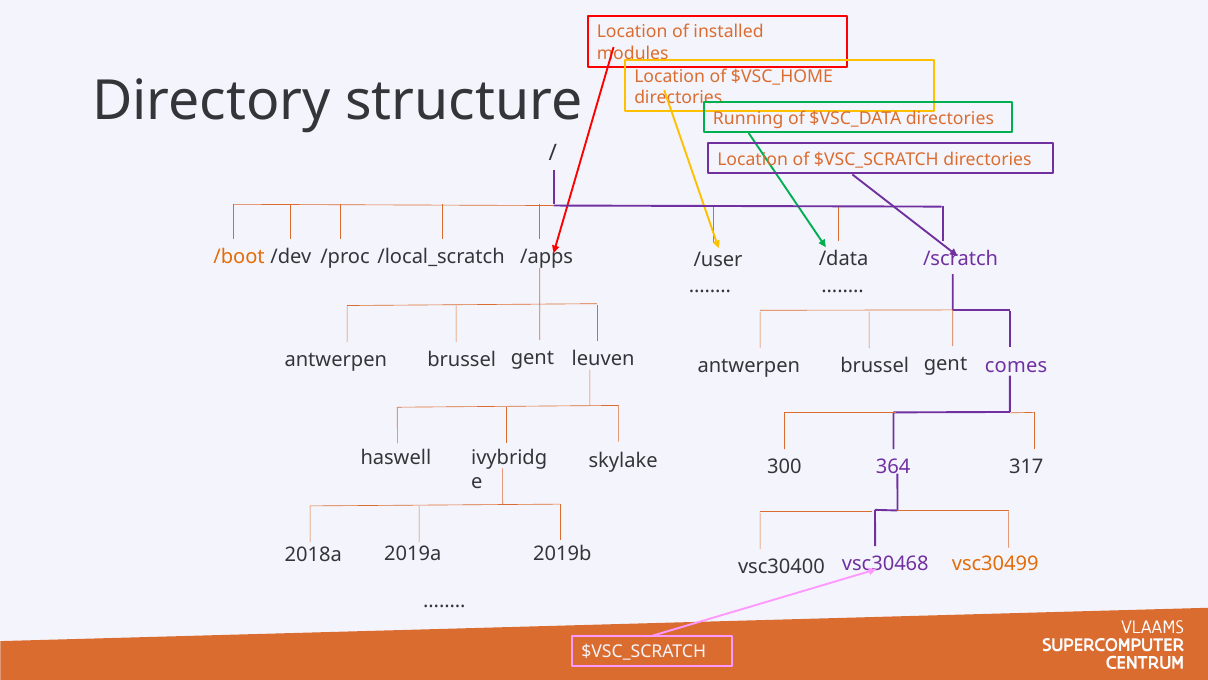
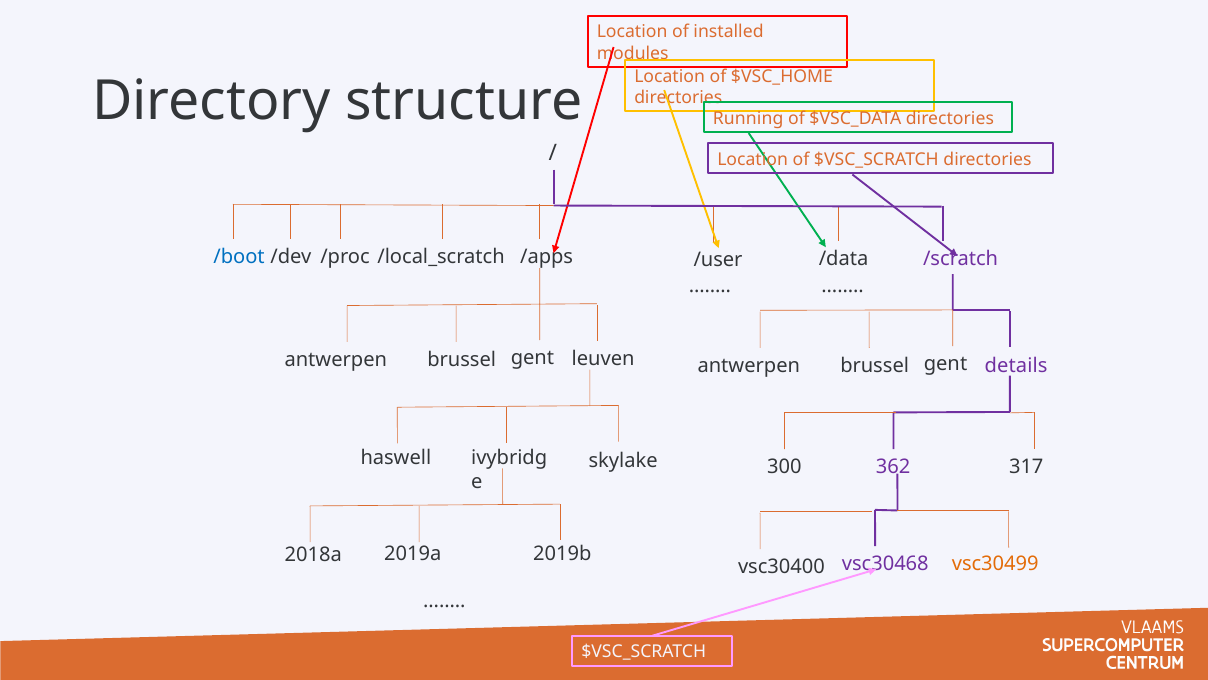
/boot colour: orange -> blue (239, 257)
comes: comes -> details (1016, 365)
364: 364 -> 362 (893, 467)
